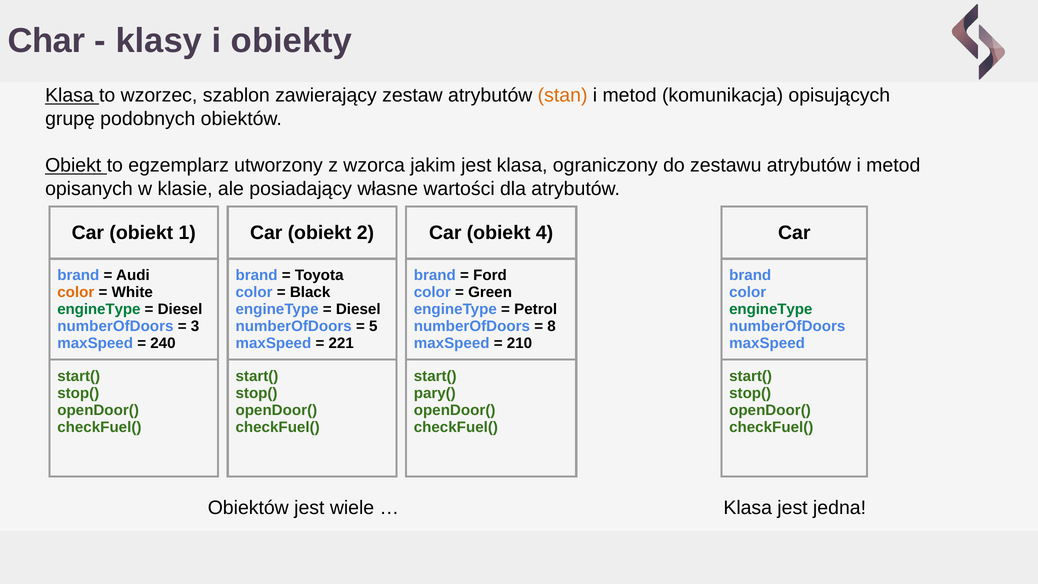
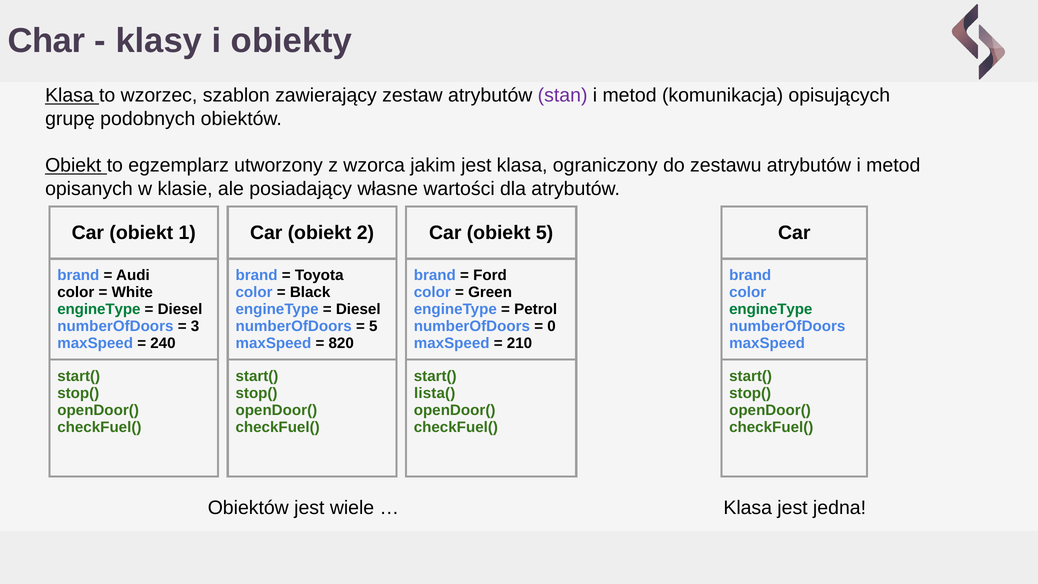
stan colour: orange -> purple (563, 95)
obiekt 4: 4 -> 5 (545, 233)
color colour: orange -> black (76, 292)
8: 8 -> 0 (552, 326)
221: 221 -> 820 (341, 343)
pary(: pary( -> lista( (435, 393)
